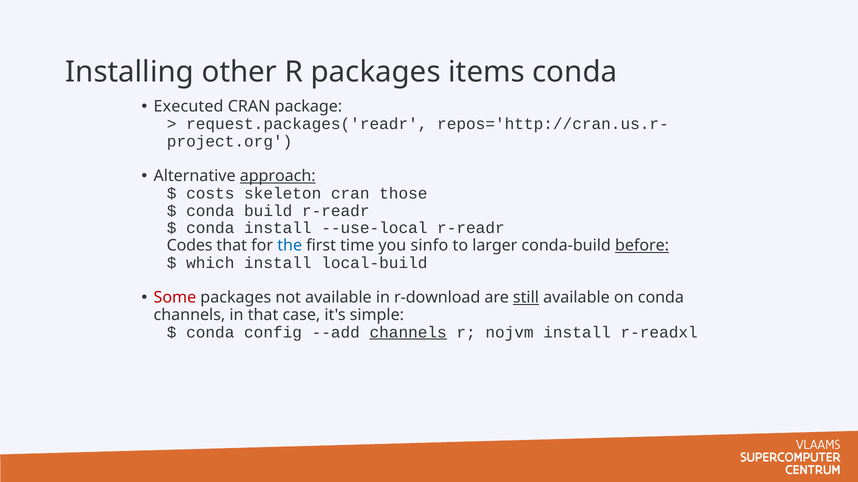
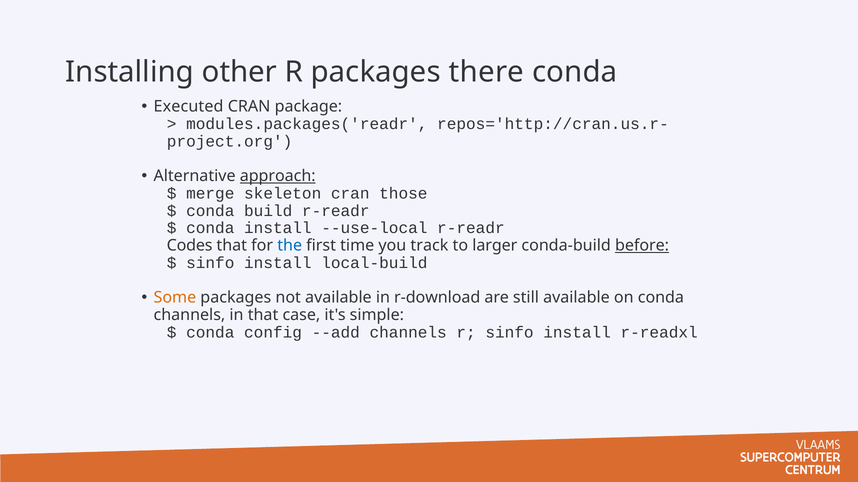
items: items -> there (486, 72)
request.packages('readr: request.packages('readr -> modules.packages('readr (307, 124)
costs: costs -> merge (210, 194)
sinfo: sinfo -> track (429, 246)
which: which -> sinfo (210, 263)
Some colour: red -> orange (175, 298)
still underline: present -> none (526, 298)
channels underline: present -> none (408, 333)
r nojvm: nojvm -> sinfo (510, 333)
